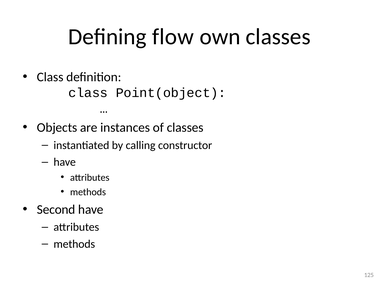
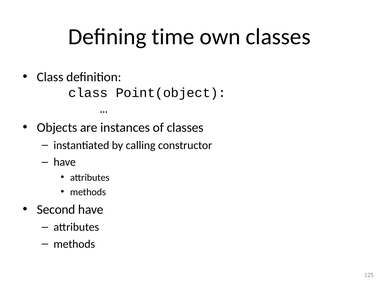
flow: flow -> time (173, 37)
